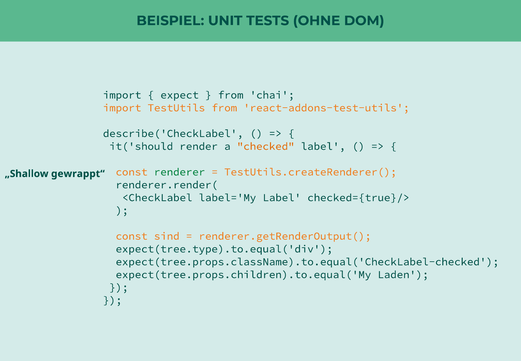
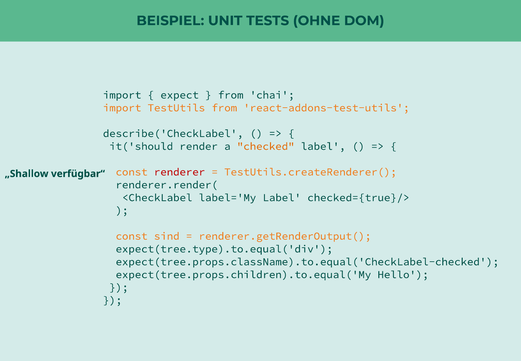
renderer colour: green -> red (180, 172)
gewrappt“: gewrappt“ -> verfügbar“ (78, 174)
Laden: Laden -> Hello (403, 274)
